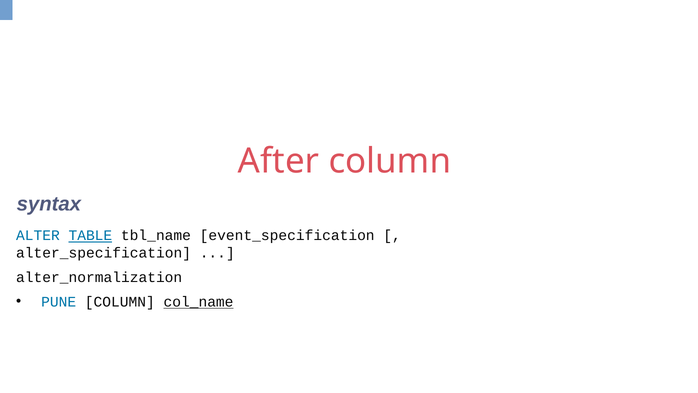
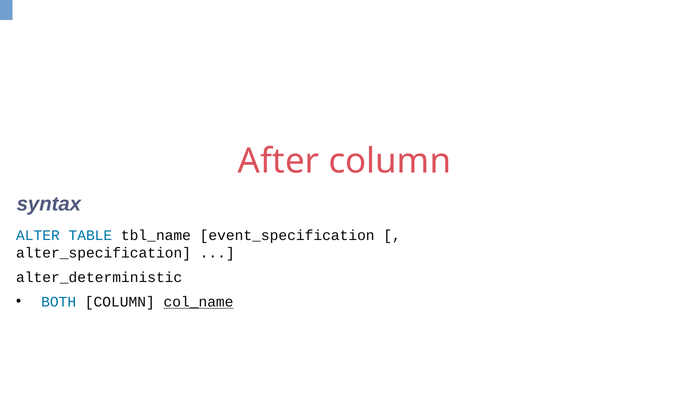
TABLE underline: present -> none (90, 235)
alter_normalization: alter_normalization -> alter_deterministic (99, 277)
PUNE: PUNE -> BOTH (59, 302)
